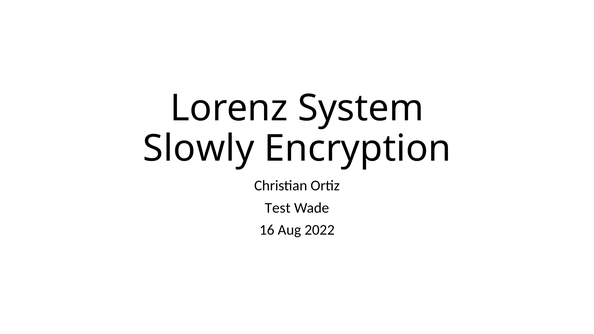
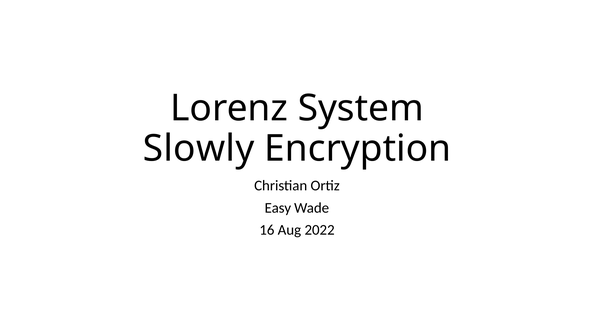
Test: Test -> Easy (278, 208)
